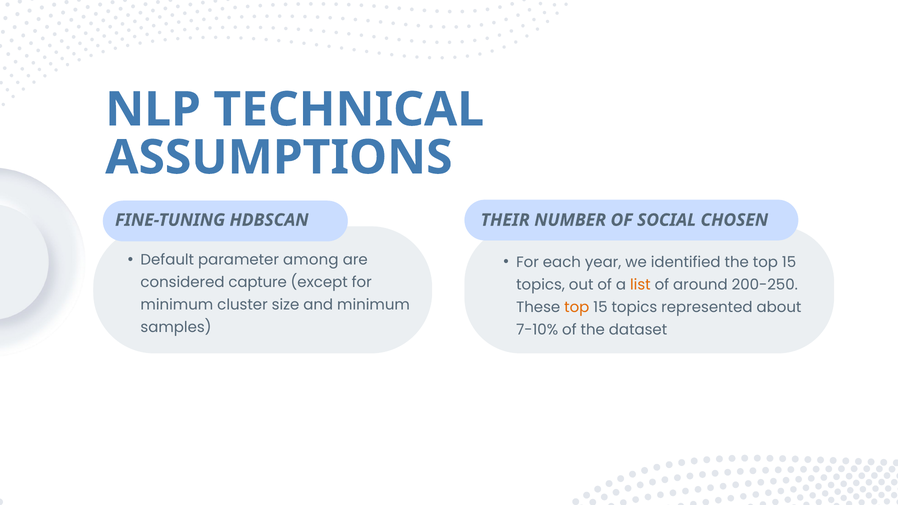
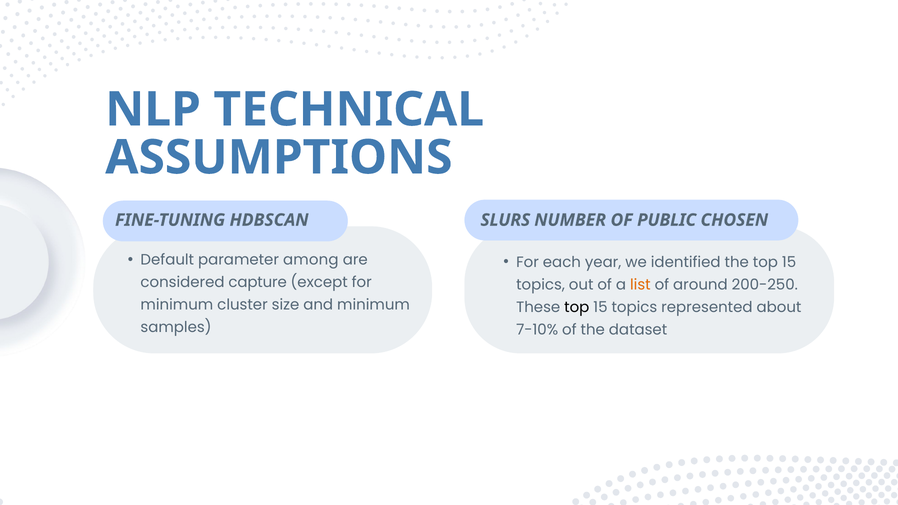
THEIR: THEIR -> SLURS (505, 220)
SOCIAL: SOCIAL -> PUBLIC (667, 220)
top colour: orange -> black (577, 307)
